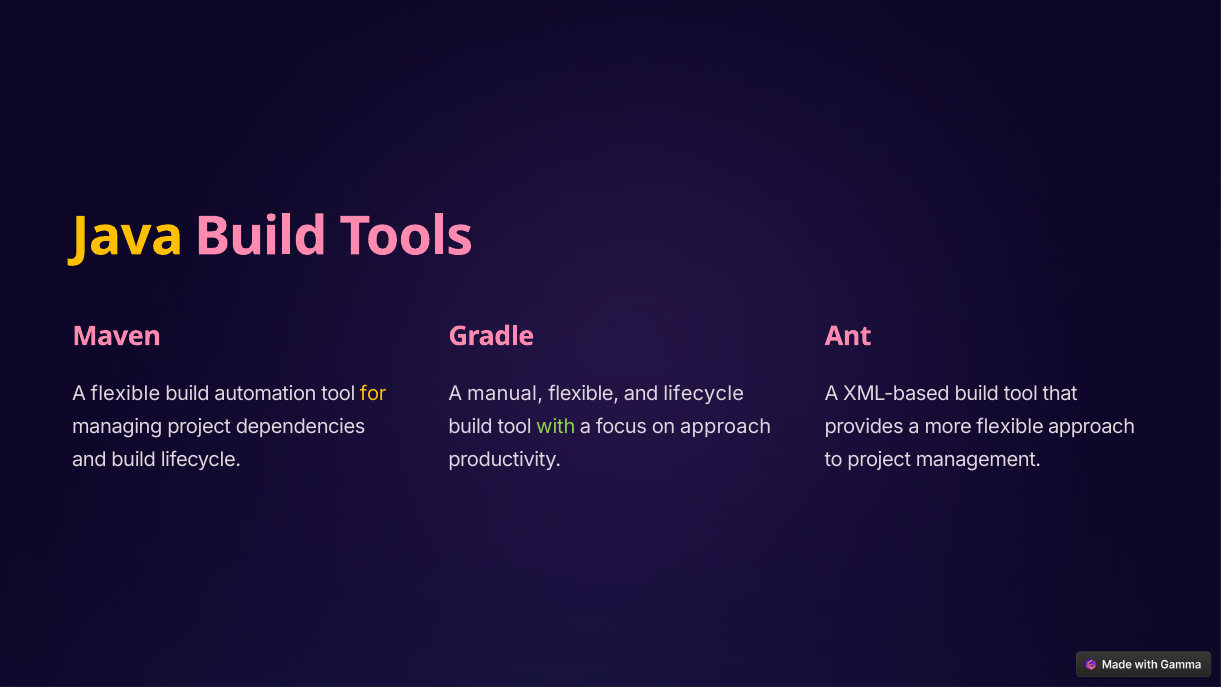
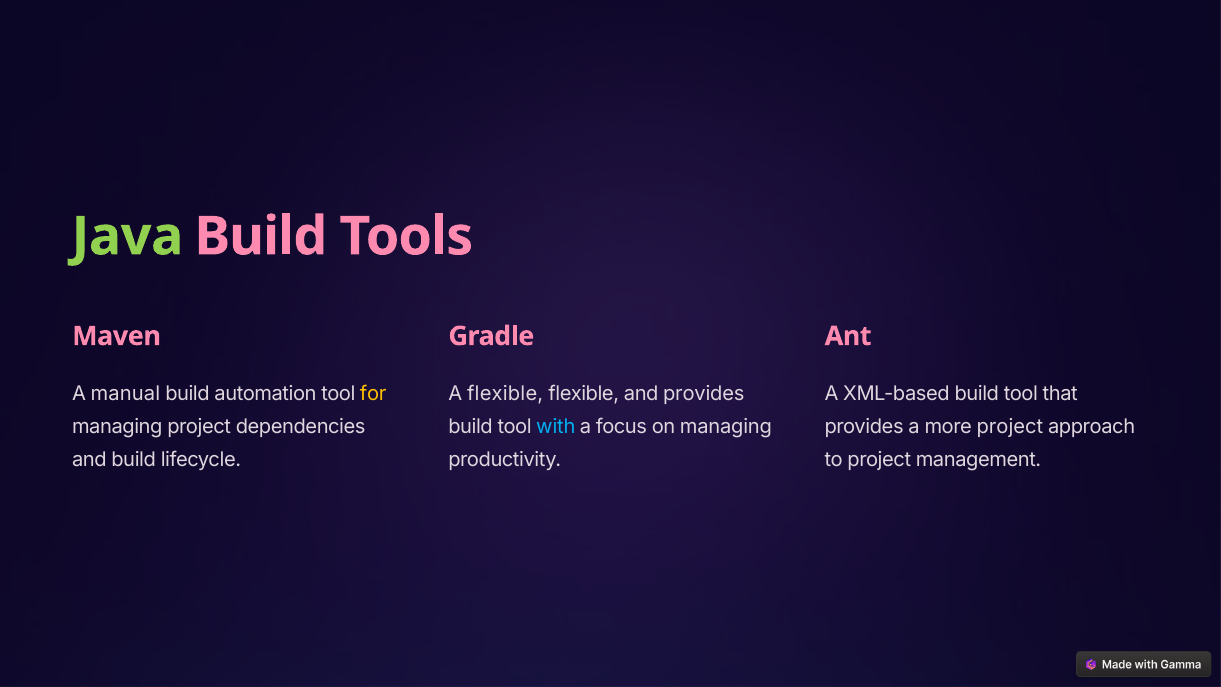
Java colour: yellow -> light green (127, 237)
A flexible: flexible -> manual (125, 394)
A manual: manual -> flexible (505, 394)
and lifecycle: lifecycle -> provides (704, 394)
with colour: light green -> light blue (556, 426)
on approach: approach -> managing (726, 426)
more flexible: flexible -> project (1010, 426)
